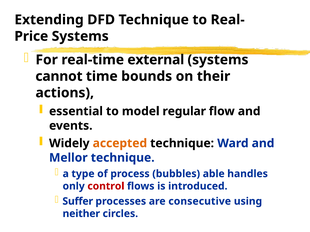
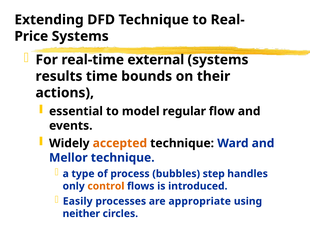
cannot: cannot -> results (59, 76)
able: able -> step (214, 174)
control colour: red -> orange (106, 187)
Suffer: Suffer -> Easily (78, 202)
consecutive: consecutive -> appropriate (200, 202)
